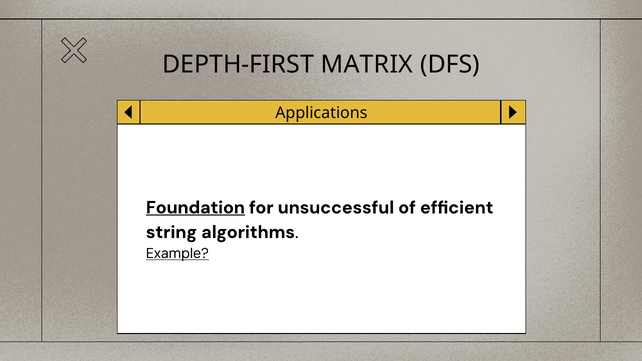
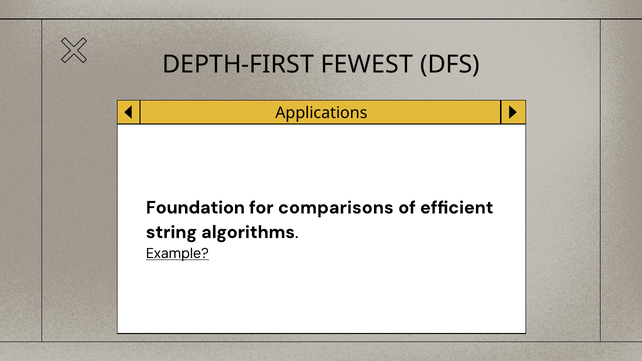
MATRIX: MATRIX -> FEWEST (367, 64)
Foundation underline: present -> none (195, 208)
unsuccessful: unsuccessful -> comparisons (336, 208)
